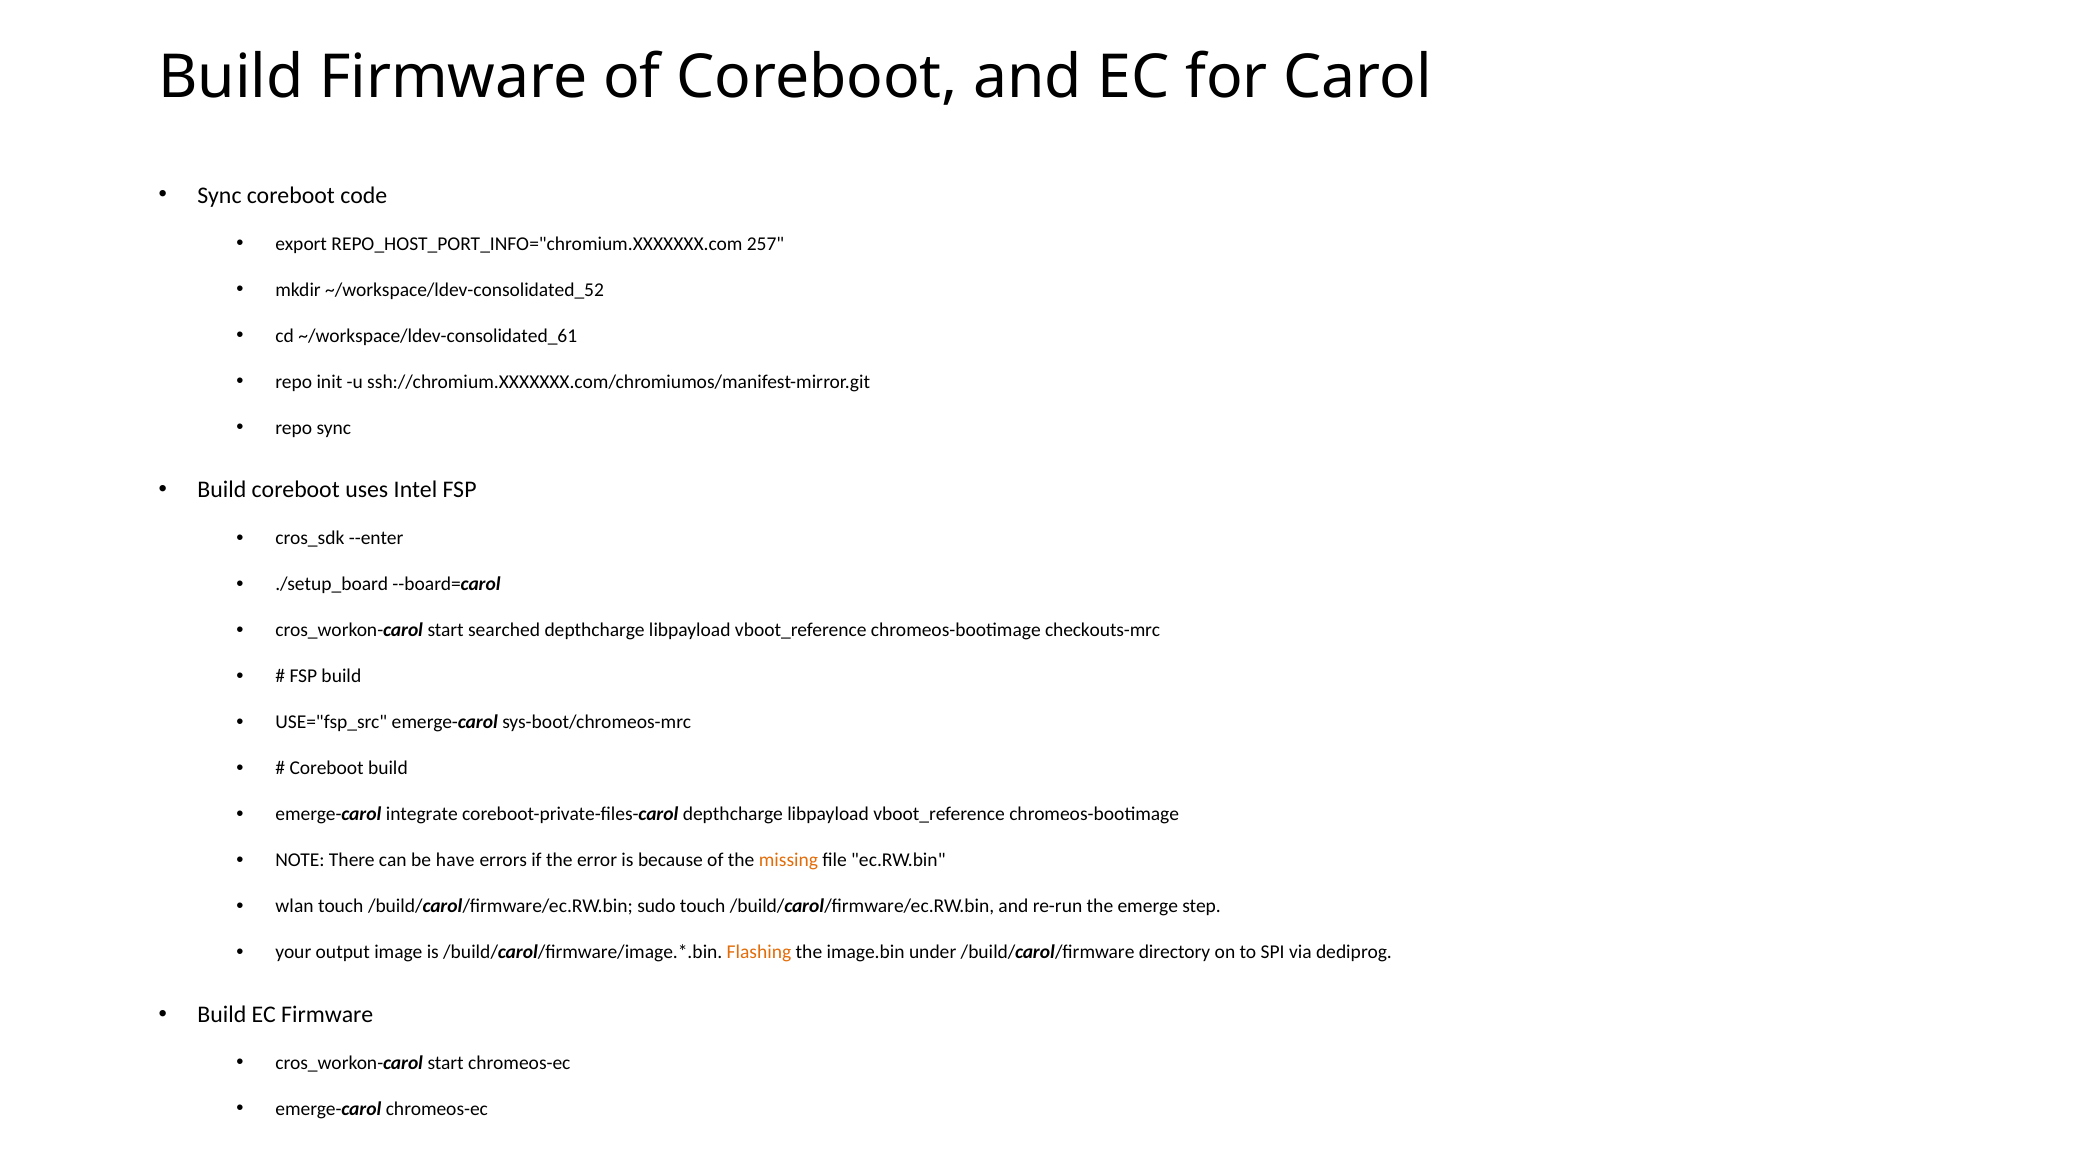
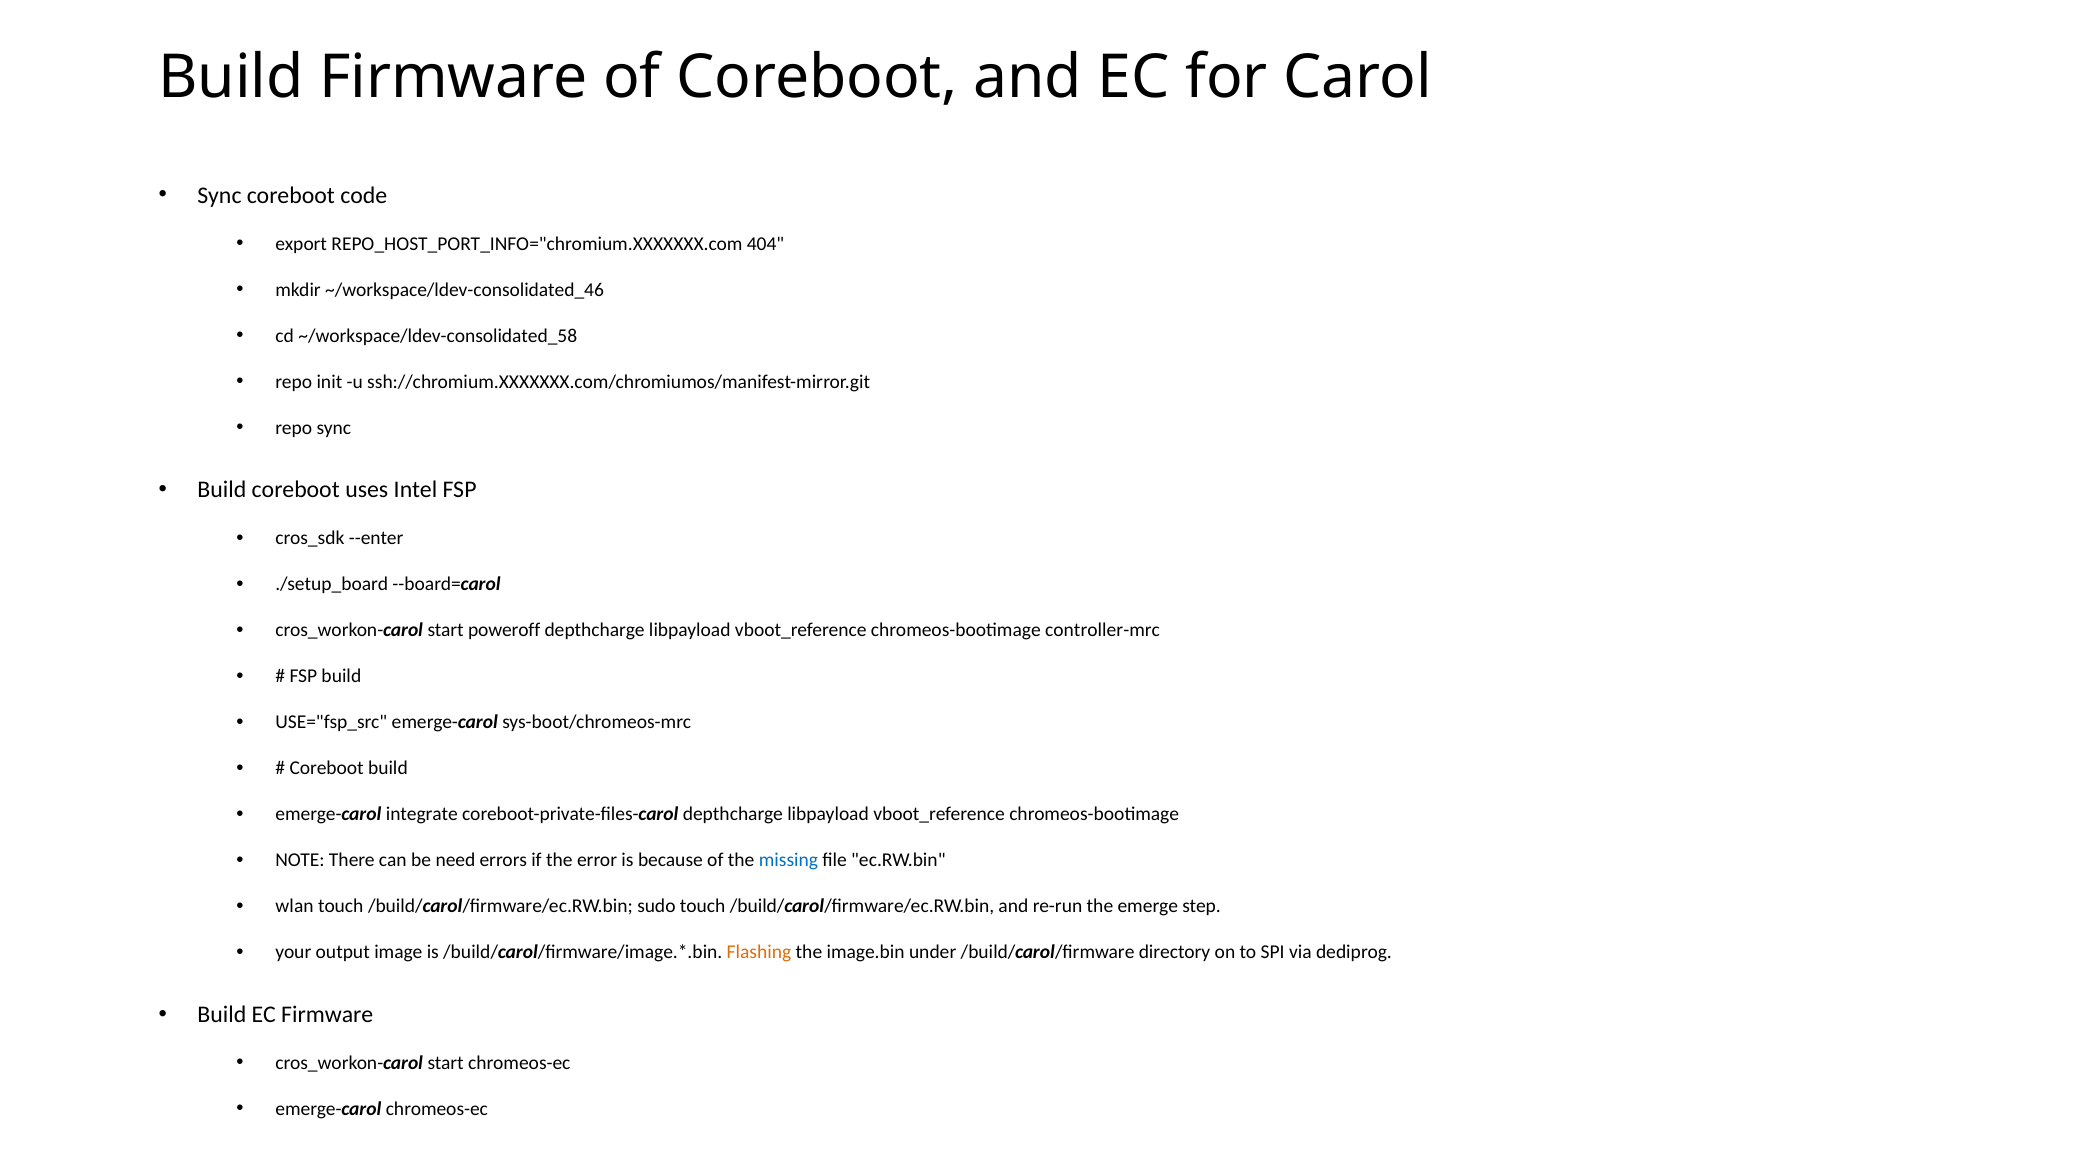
257: 257 -> 404 (766, 244)
~/workspace/ldev-consolidated_52: ~/workspace/ldev-consolidated_52 -> ~/workspace/ldev-consolidated_46 (465, 290)
~/workspace/ldev-consolidated_61: ~/workspace/ldev-consolidated_61 -> ~/workspace/ldev-consolidated_58 (438, 335)
searched: searched -> poweroff (504, 630)
checkouts-mrc: checkouts-mrc -> controller-mrc (1103, 630)
have: have -> need (455, 860)
missing colour: orange -> blue (788, 860)
